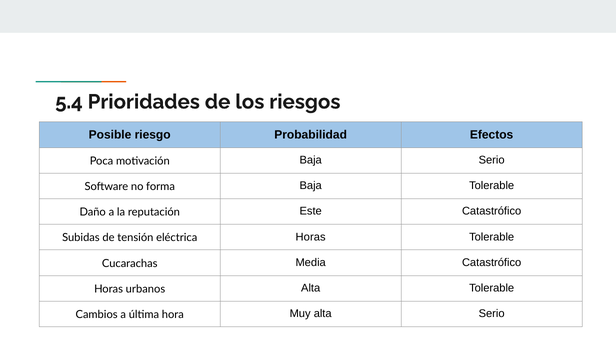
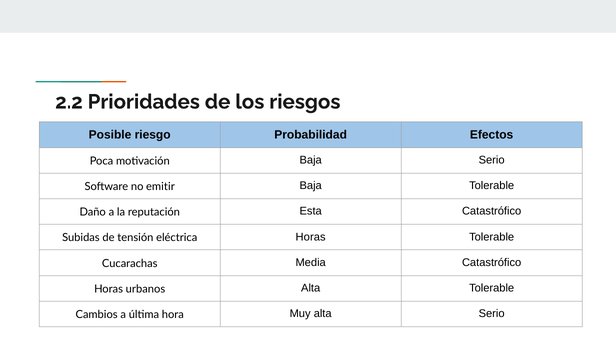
5.4: 5.4 -> 2.2 (69, 102)
forma: forma -> emitir (160, 187)
Este: Este -> Esta (311, 212)
